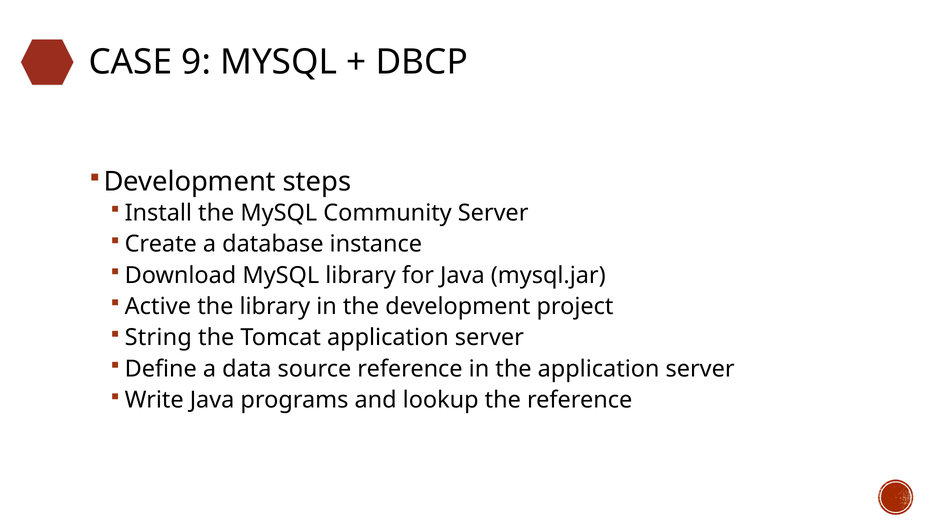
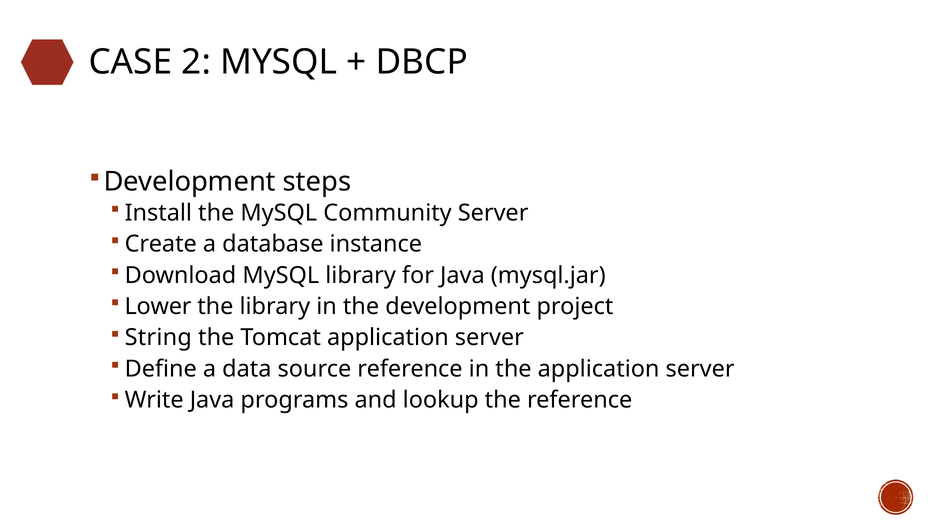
9: 9 -> 2 (196, 62)
Active: Active -> Lower (158, 307)
